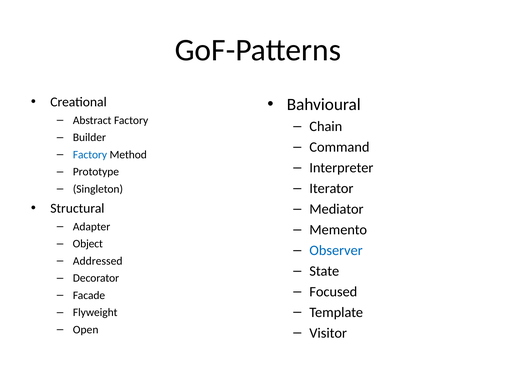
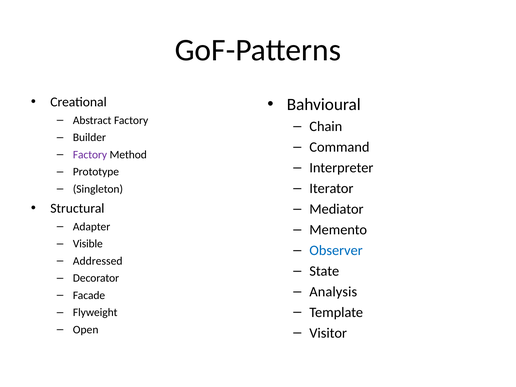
Factory colour: blue -> purple (90, 155)
Object: Object -> Visible (88, 244)
Focused: Focused -> Analysis (333, 292)
